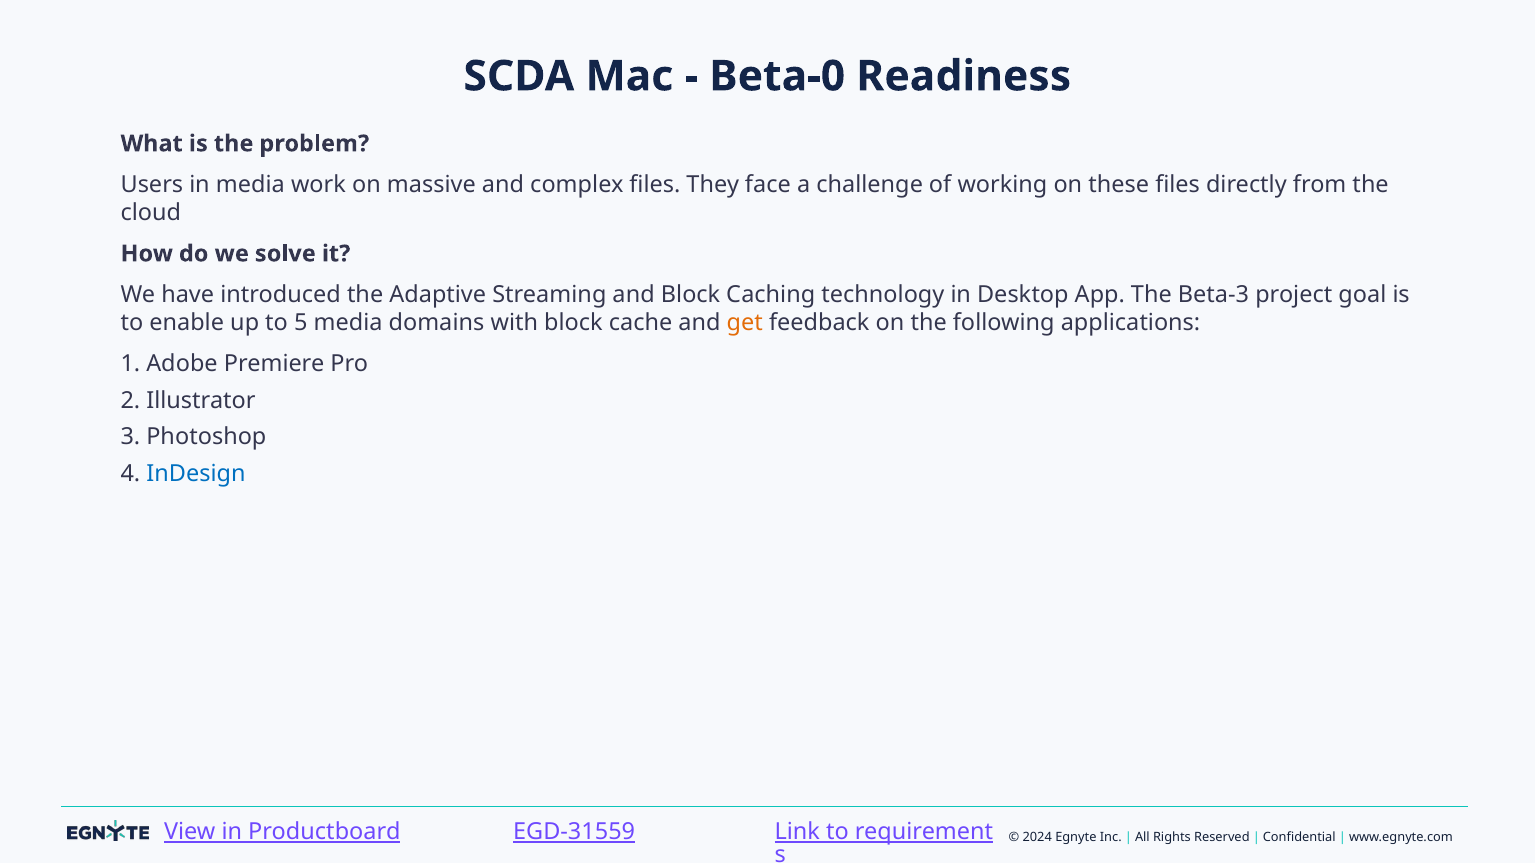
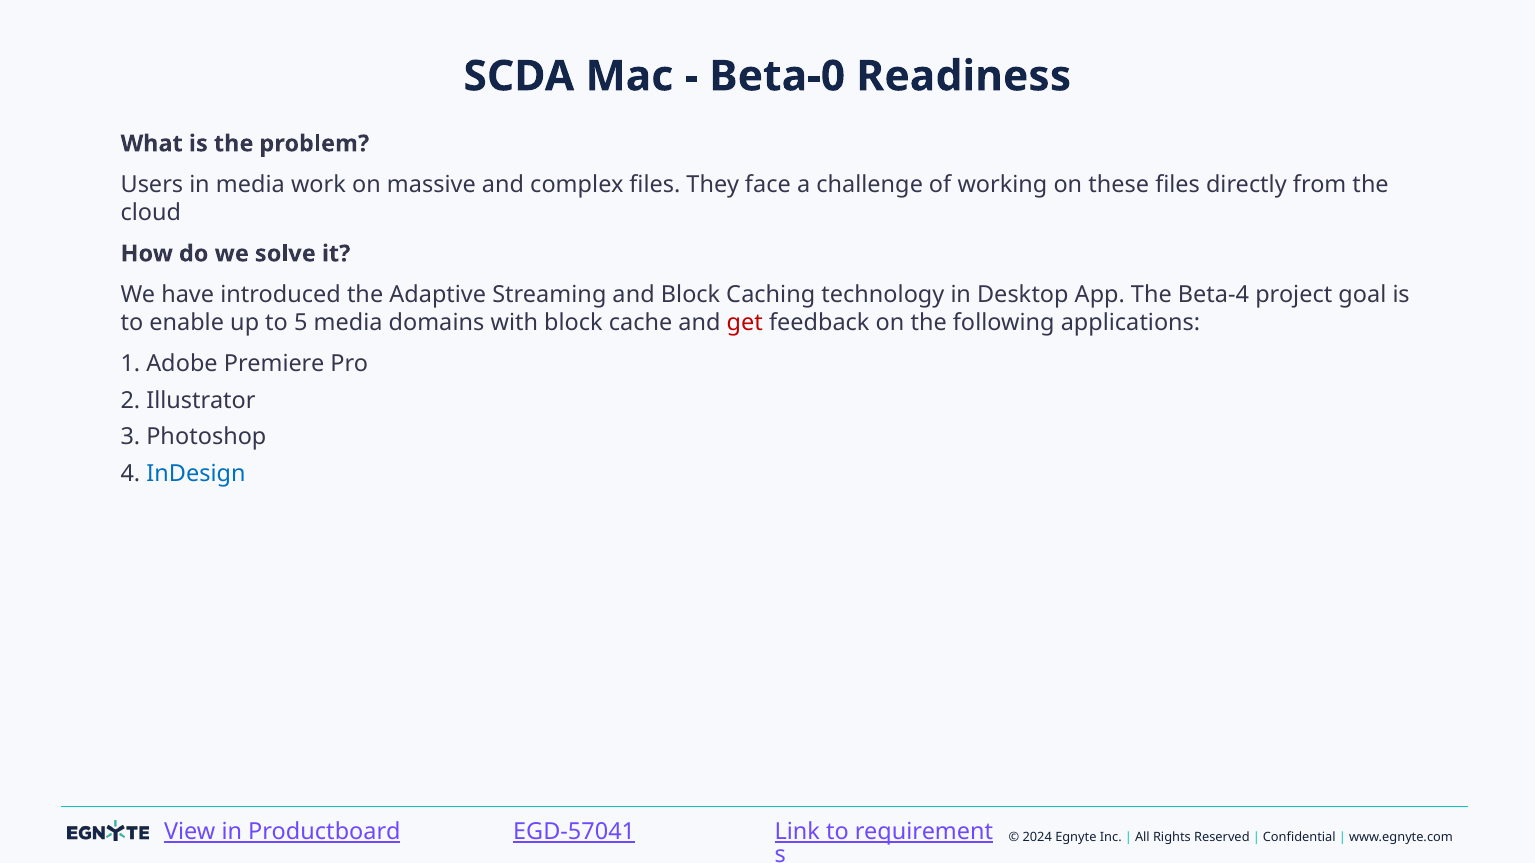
Beta-3: Beta-3 -> Beta-4 (1214, 295)
get colour: orange -> red (745, 323)
EGD-31559: EGD-31559 -> EGD-57041 (574, 832)
